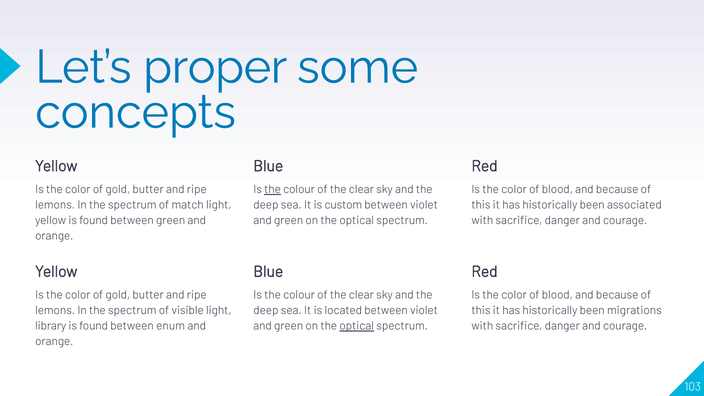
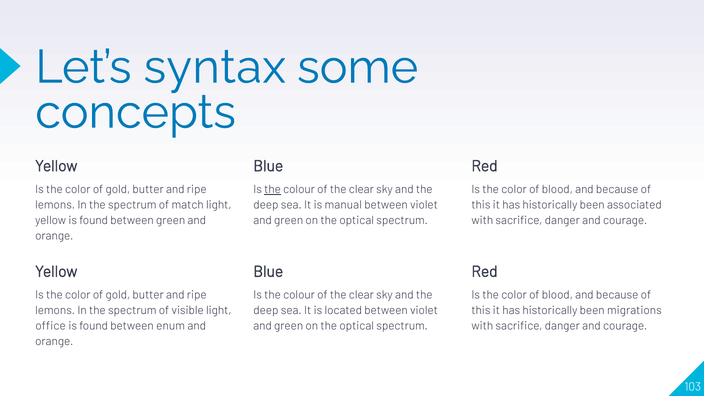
proper: proper -> syntax (215, 67)
custom: custom -> manual (343, 205)
library: library -> office (51, 326)
optical underline: present -> none (357, 326)
